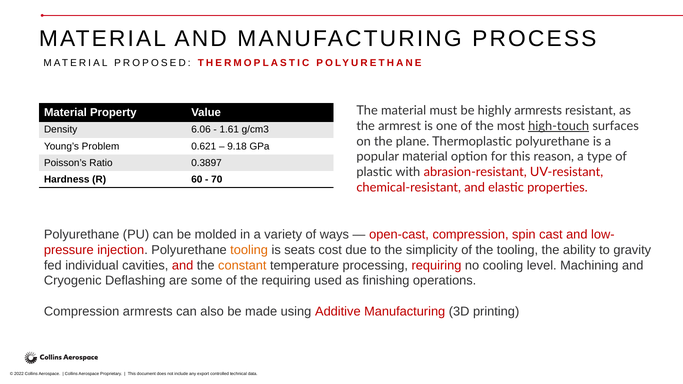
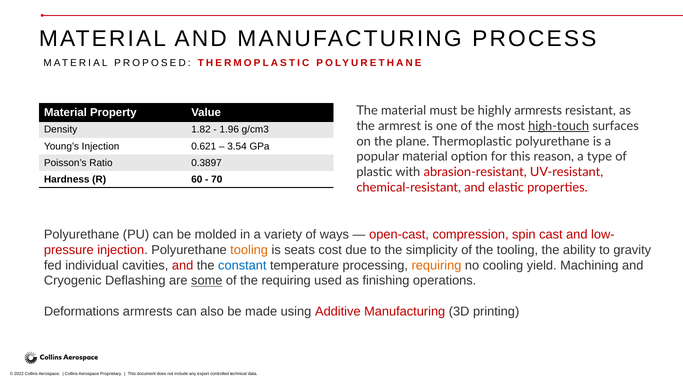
6.06: 6.06 -> 1.82 (201, 130)
1.61: 1.61 -> 1.96 (229, 130)
Young’s Problem: Problem -> Injection (101, 146)
9.18: 9.18 -> 3.54 (237, 146)
constant colour: orange -> blue (242, 265)
requiring colour: red -> orange (436, 265)
level: level -> yield (542, 265)
some underline: none -> present (207, 281)
Compression: Compression -> Deformations (82, 312)
